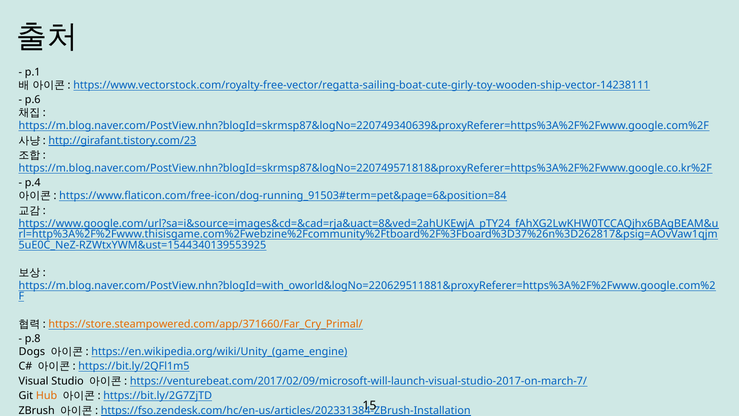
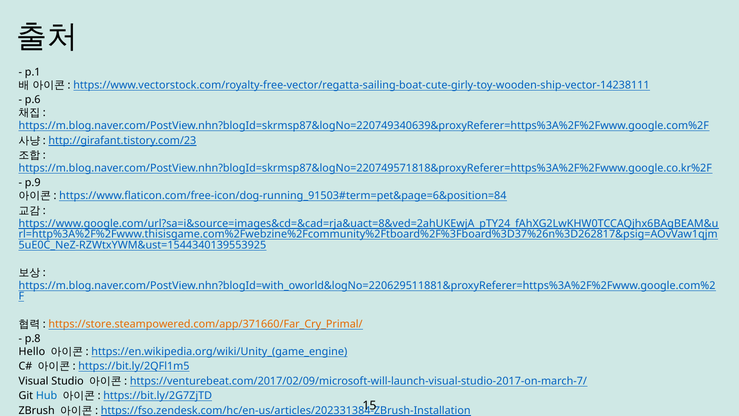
p.4: p.4 -> p.9 (33, 183)
Dogs: Dogs -> Hello (32, 351)
Hub colour: orange -> blue (47, 395)
